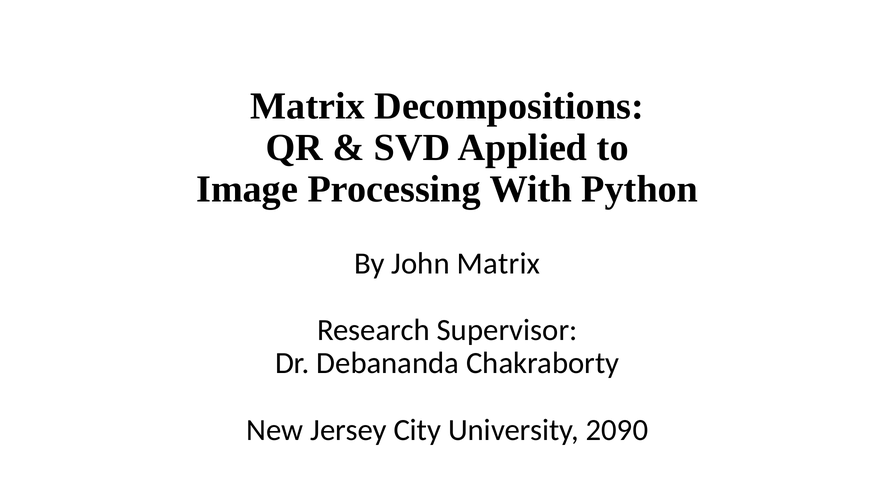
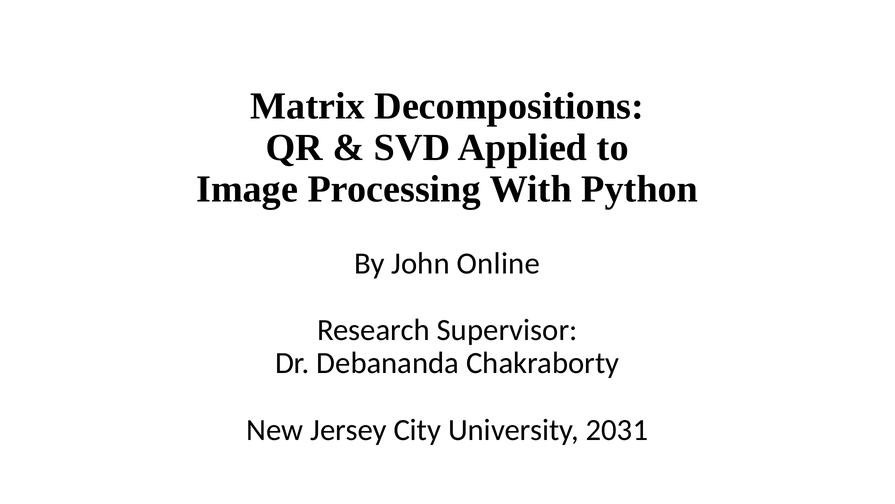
John Matrix: Matrix -> Online (498, 263)
2090: 2090 -> 2031 (617, 429)
